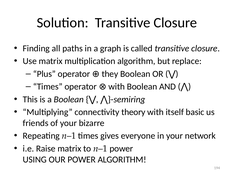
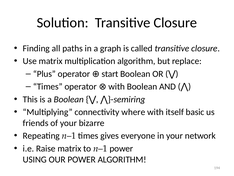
they: they -> start (110, 74)
theory: theory -> where (133, 112)
